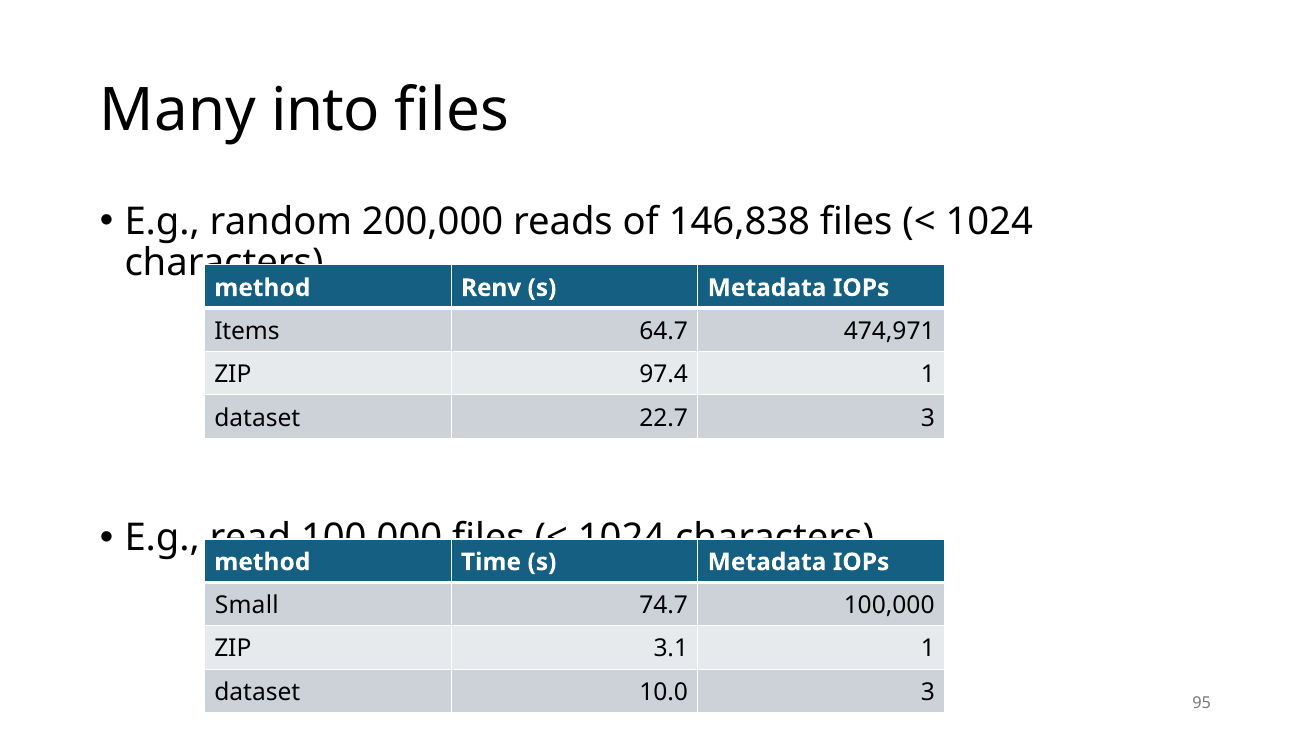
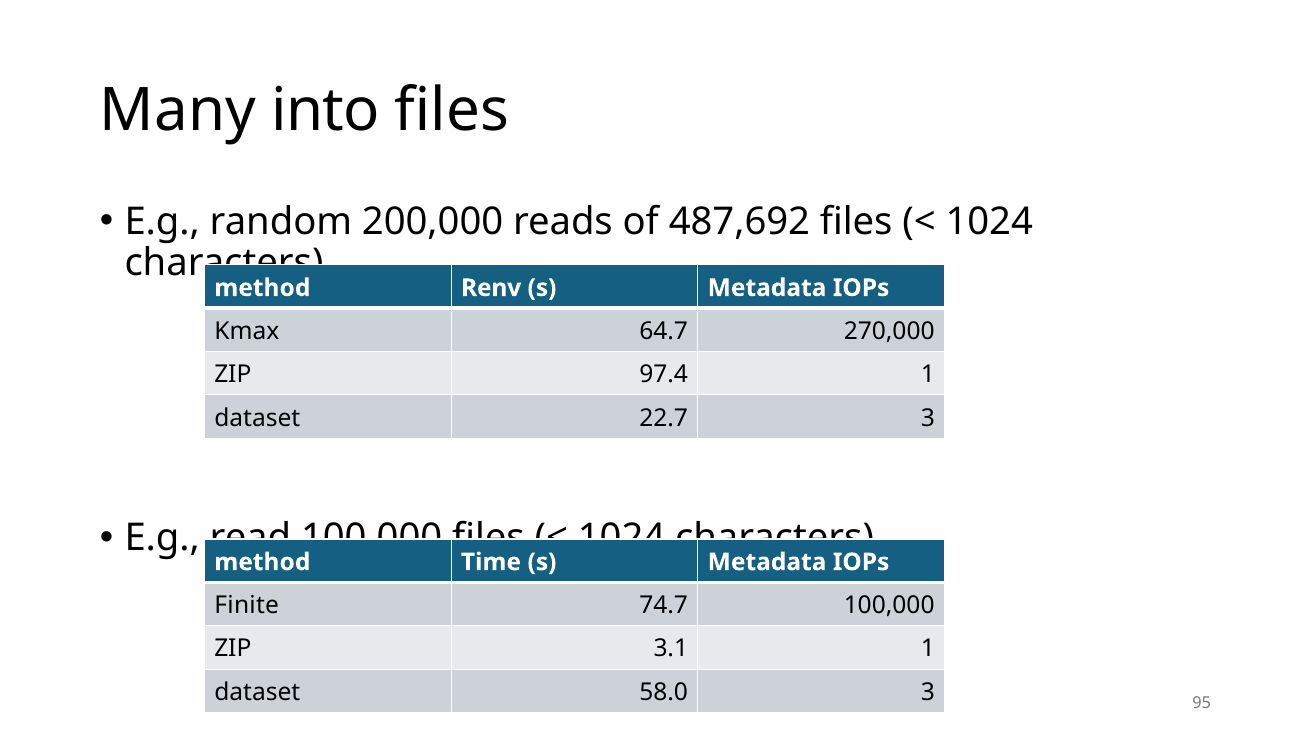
146,838: 146,838 -> 487,692 (739, 222)
Items: Items -> Kmax (247, 331)
474,971: 474,971 -> 270,000 (889, 331)
Small: Small -> Finite (247, 605)
10.0: 10.0 -> 58.0 (664, 692)
